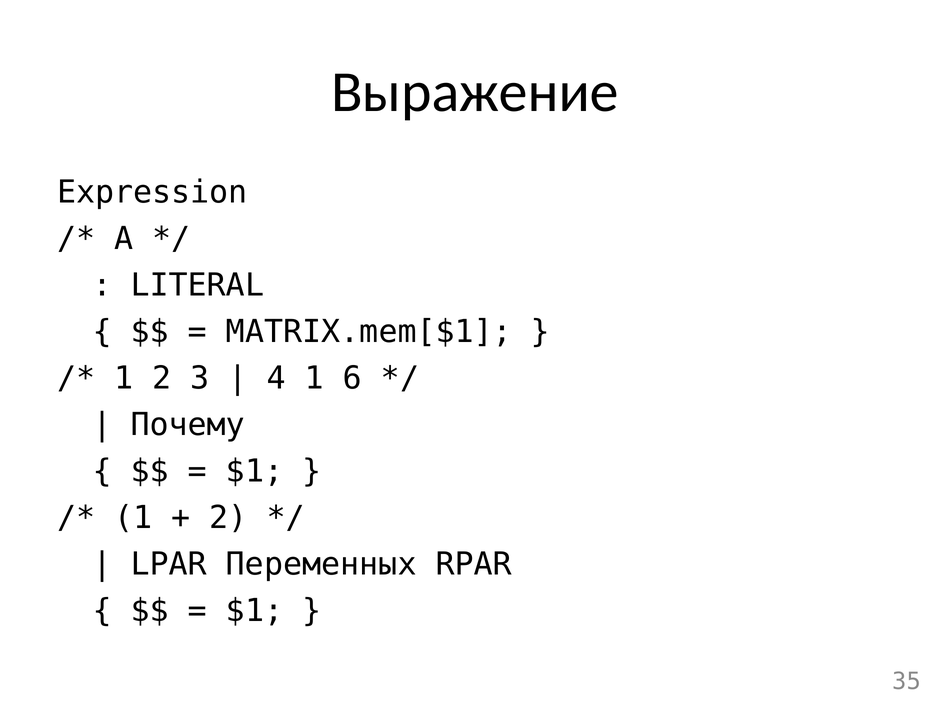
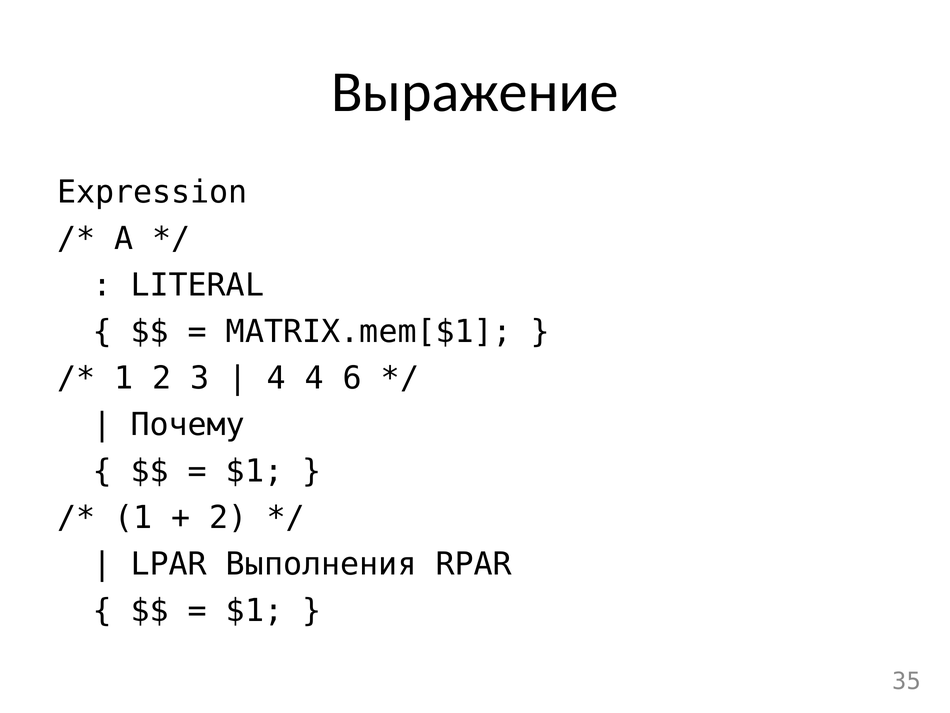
4 1: 1 -> 4 (314, 378)
Переменных: Переменных -> Выполнения (321, 564)
